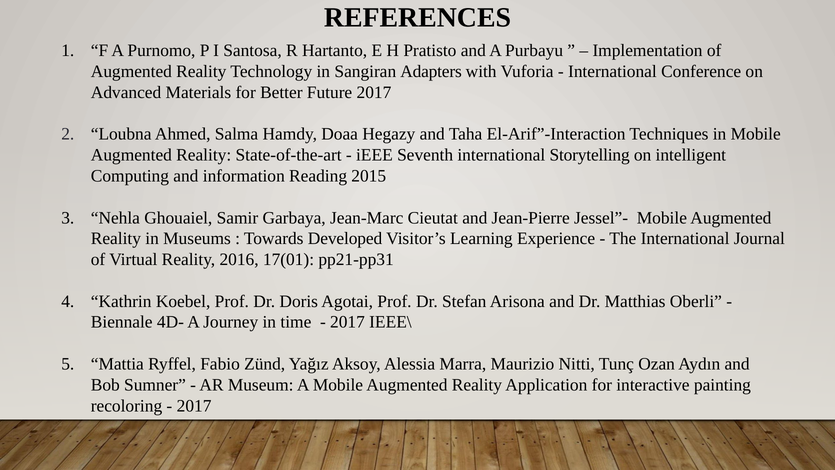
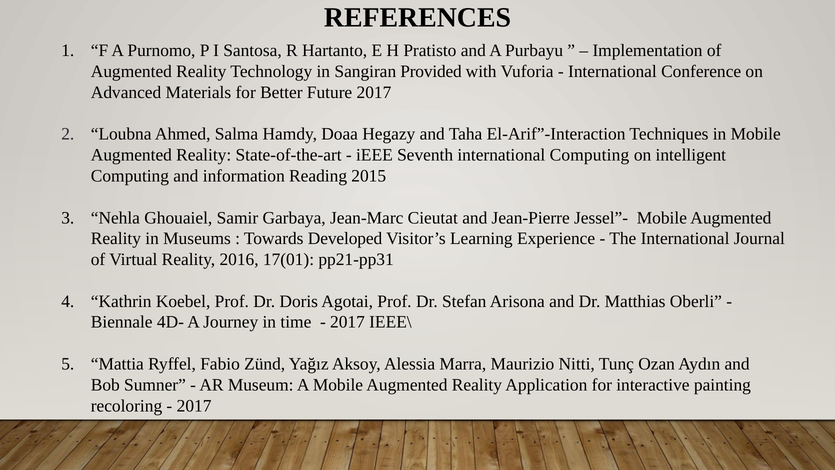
Adapters: Adapters -> Provided (431, 72)
international Storytelling: Storytelling -> Computing (589, 155)
